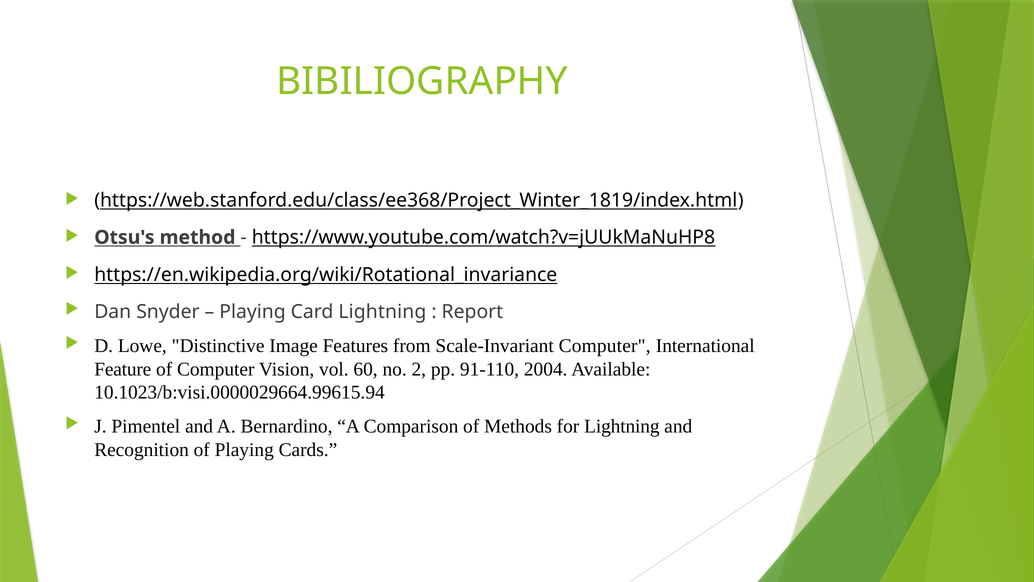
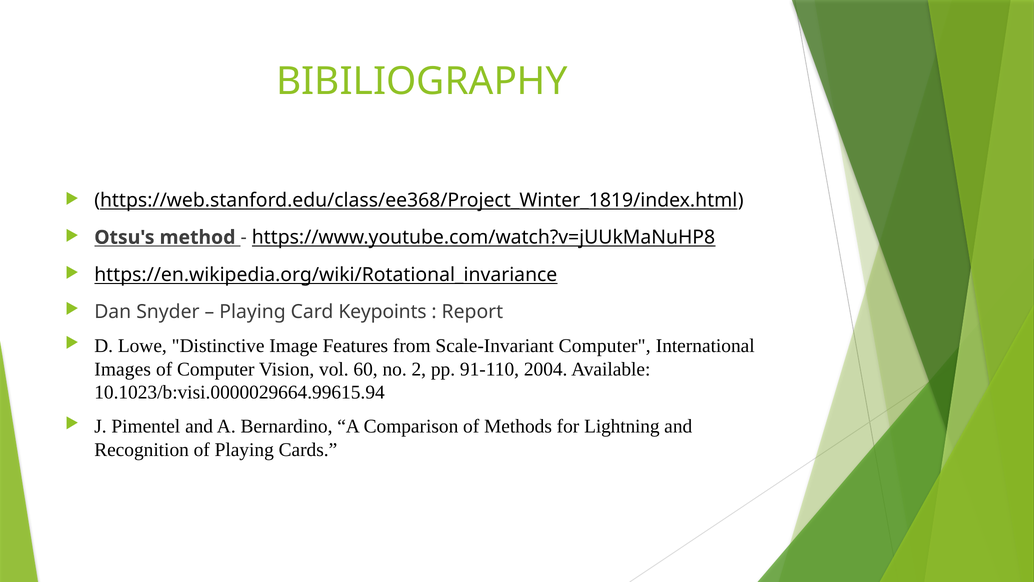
Card Lightning: Lightning -> Keypoints (383, 312)
Feature: Feature -> Images (123, 369)
